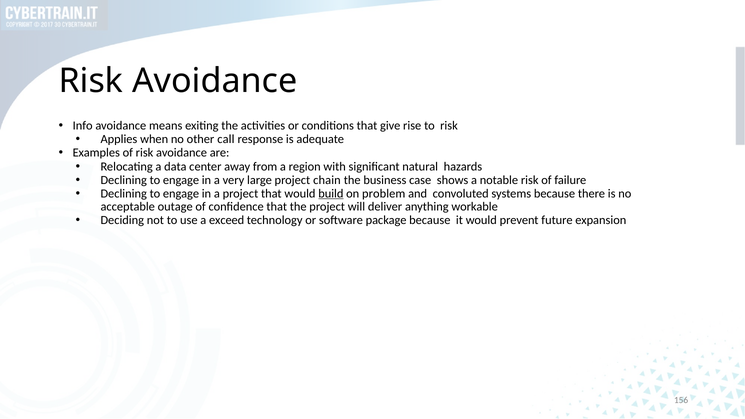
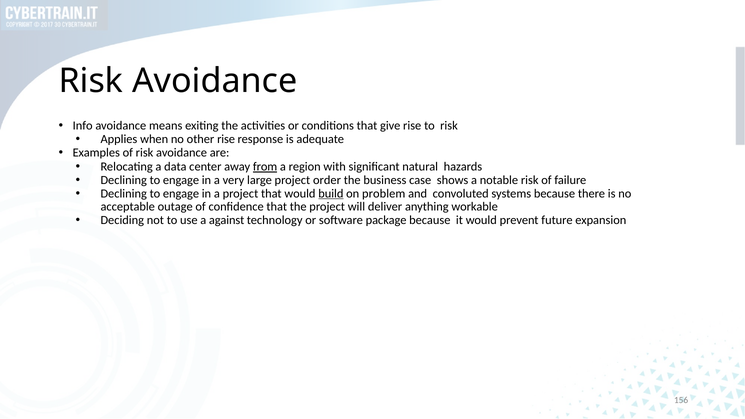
other call: call -> rise (226, 139)
from underline: none -> present (265, 167)
chain: chain -> order (327, 180)
exceed: exceed -> against (227, 220)
